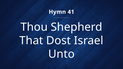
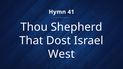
Unto: Unto -> West (61, 54)
